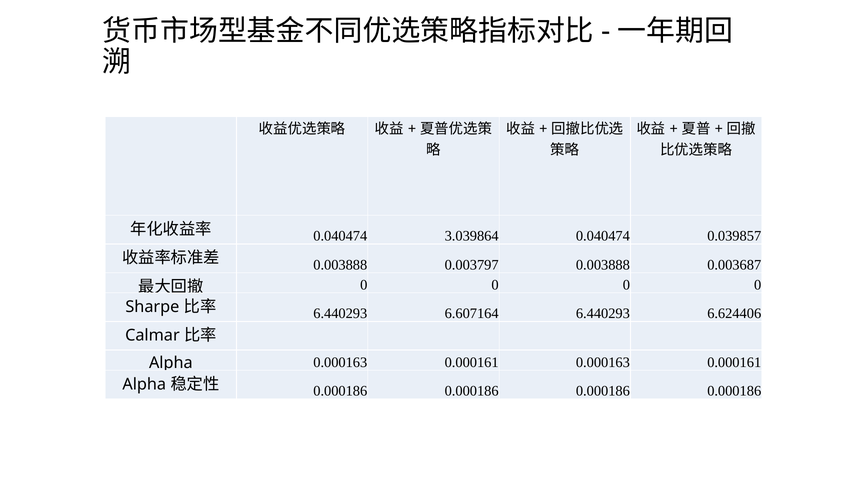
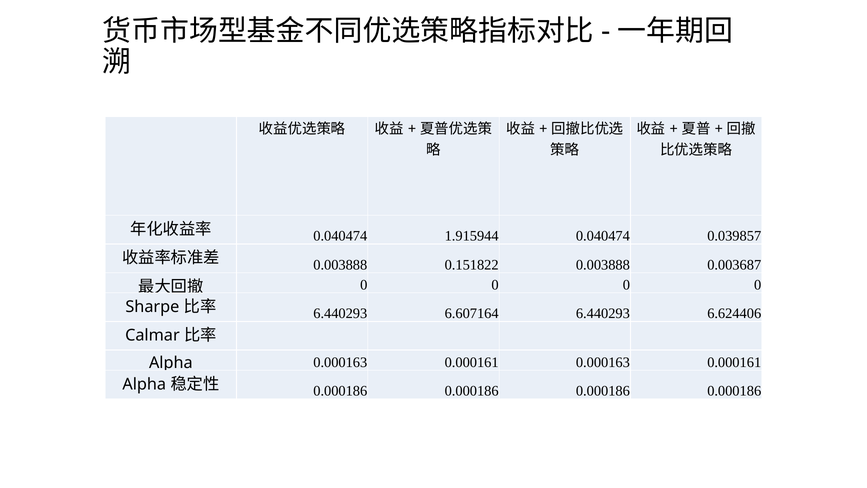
3.039864: 3.039864 -> 1.915944 (472, 236)
0.003797: 0.003797 -> 0.151822 (472, 265)
